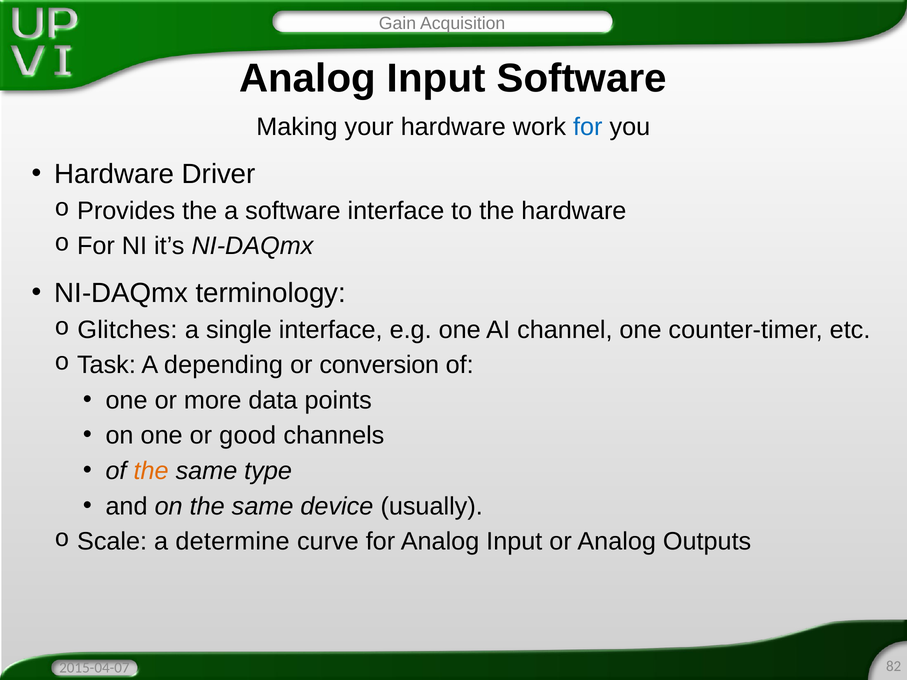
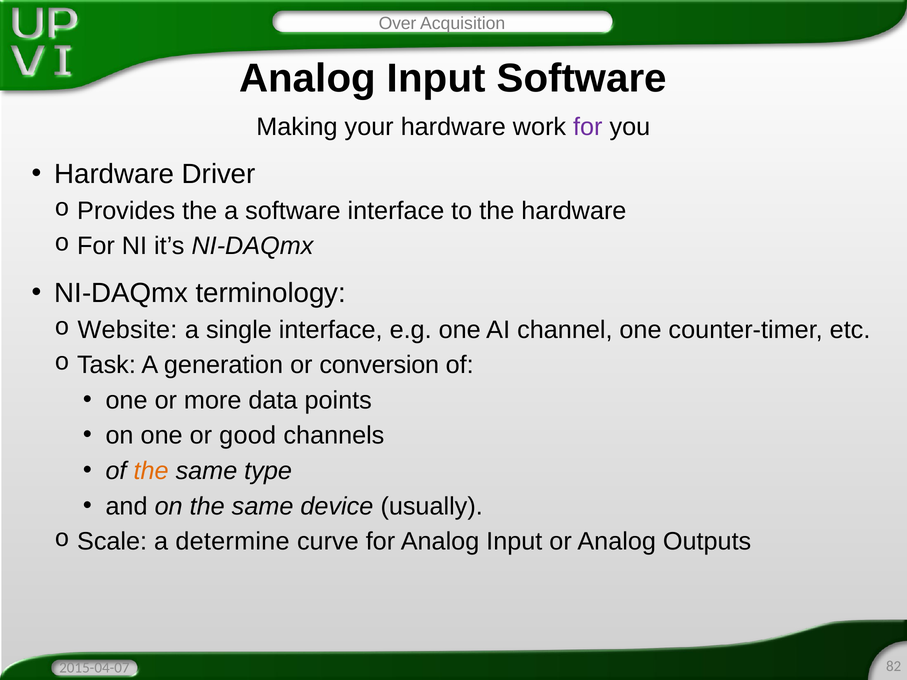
Gain: Gain -> Over (398, 24)
for colour: blue -> purple (588, 127)
Glitches: Glitches -> Website (127, 330)
depending: depending -> generation (224, 365)
